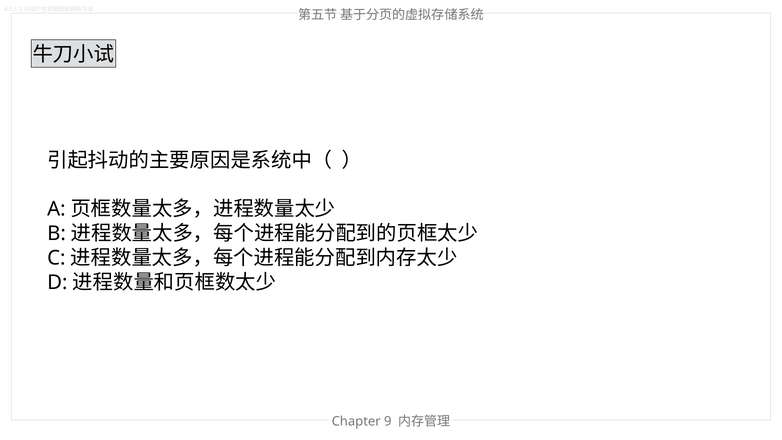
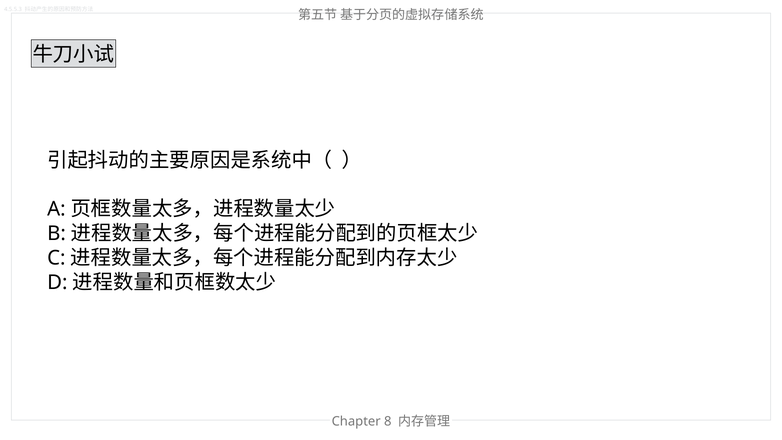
9: 9 -> 8 (388, 421)
